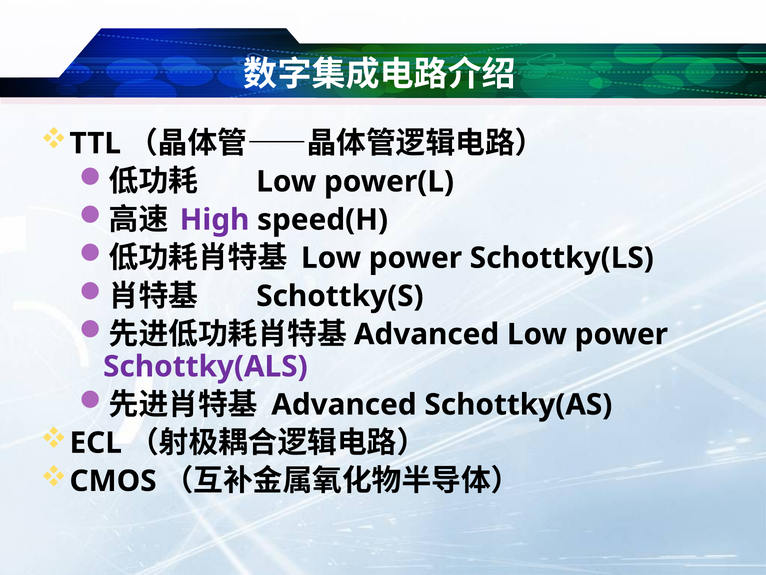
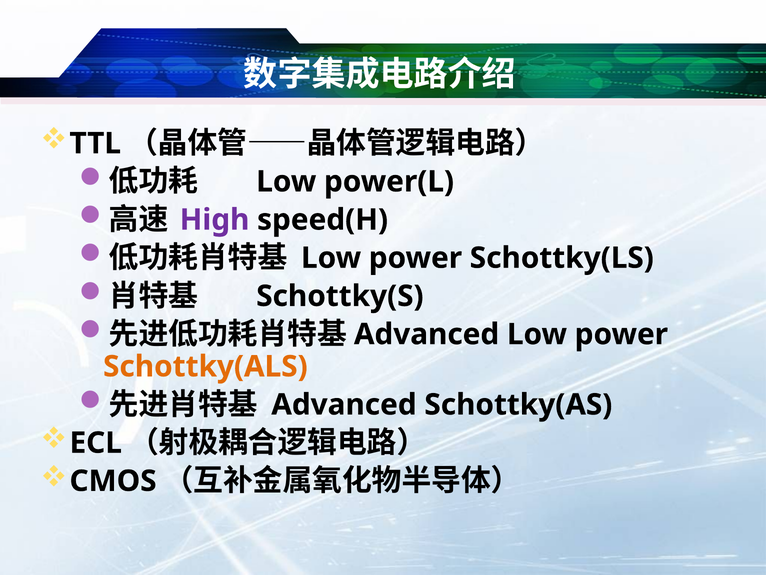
Schottky(ALS colour: purple -> orange (205, 366)
